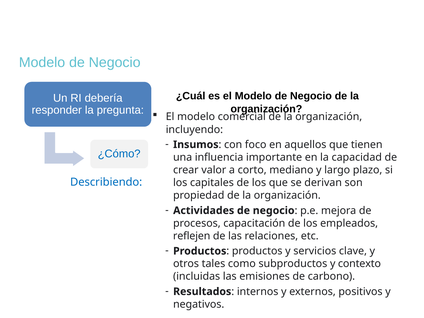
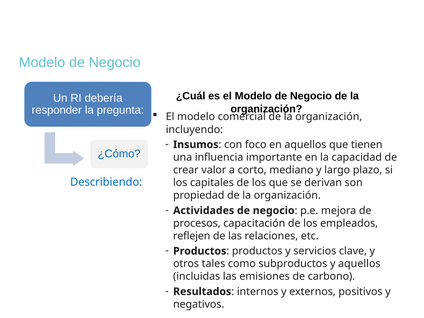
y contexto: contexto -> aquellos (359, 264)
